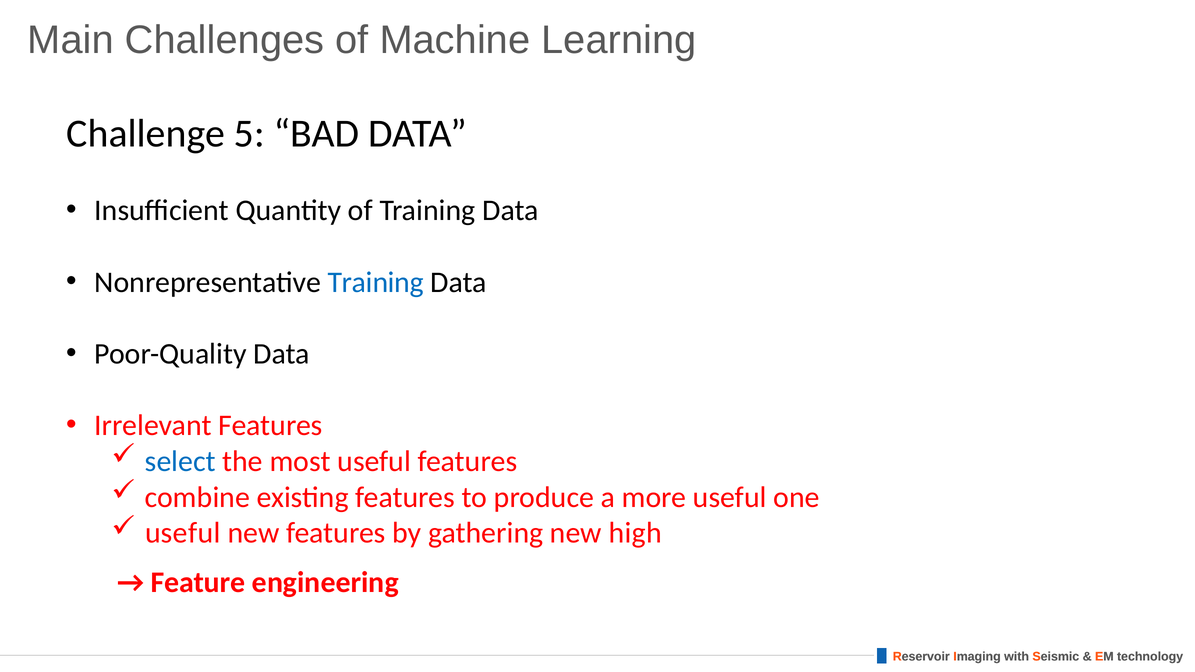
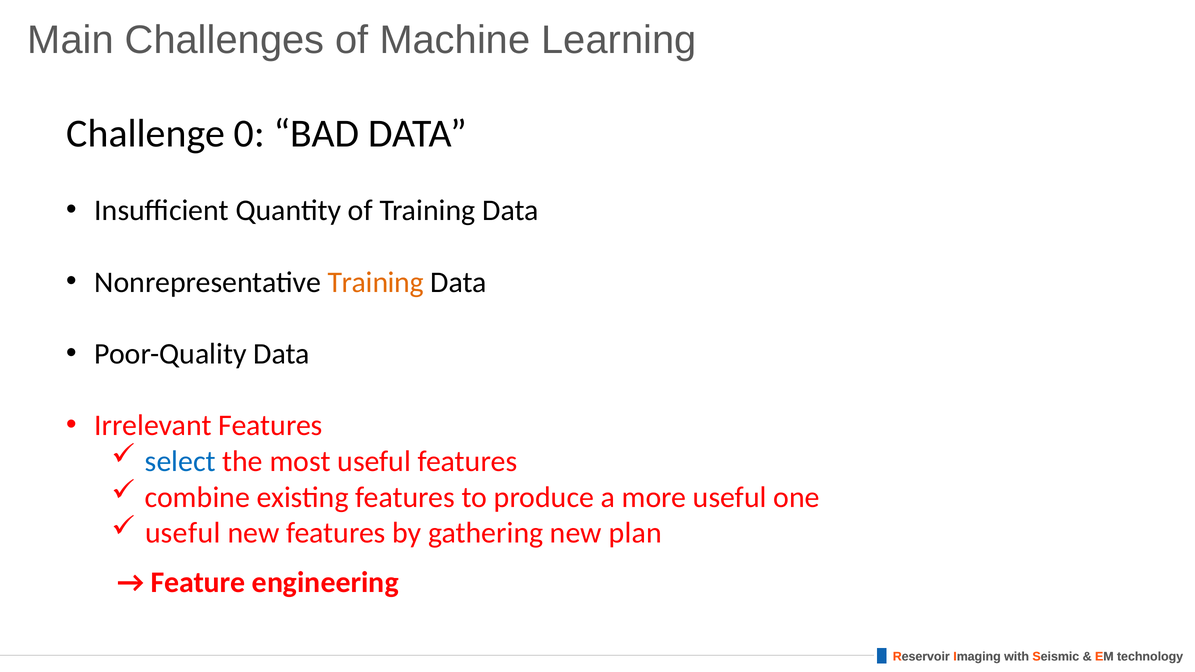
5: 5 -> 0 (249, 134)
Training colour: blue -> orange (376, 282)
high: high -> plan (635, 533)
